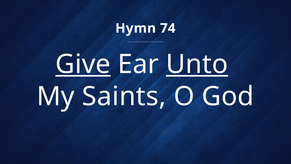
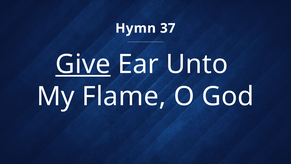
74: 74 -> 37 (168, 28)
Unto underline: present -> none (197, 64)
Saints: Saints -> Flame (124, 96)
